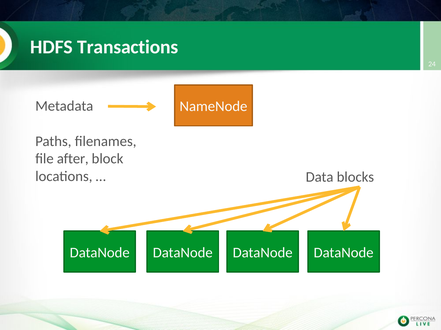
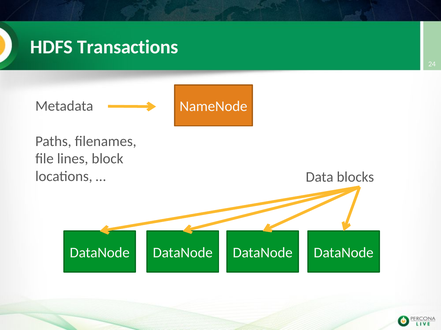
after: after -> lines (73, 159)
